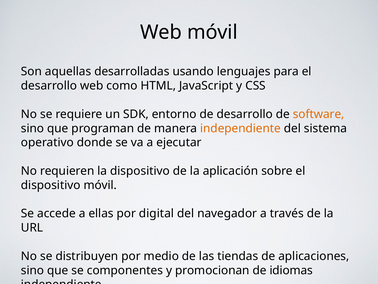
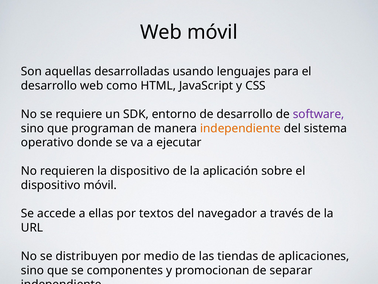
software colour: orange -> purple (319, 114)
digital: digital -> textos (156, 213)
idiomas: idiomas -> separar (291, 270)
